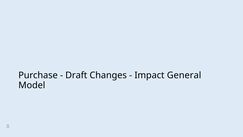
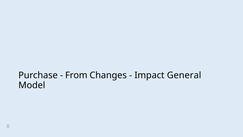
Draft: Draft -> From (76, 75)
